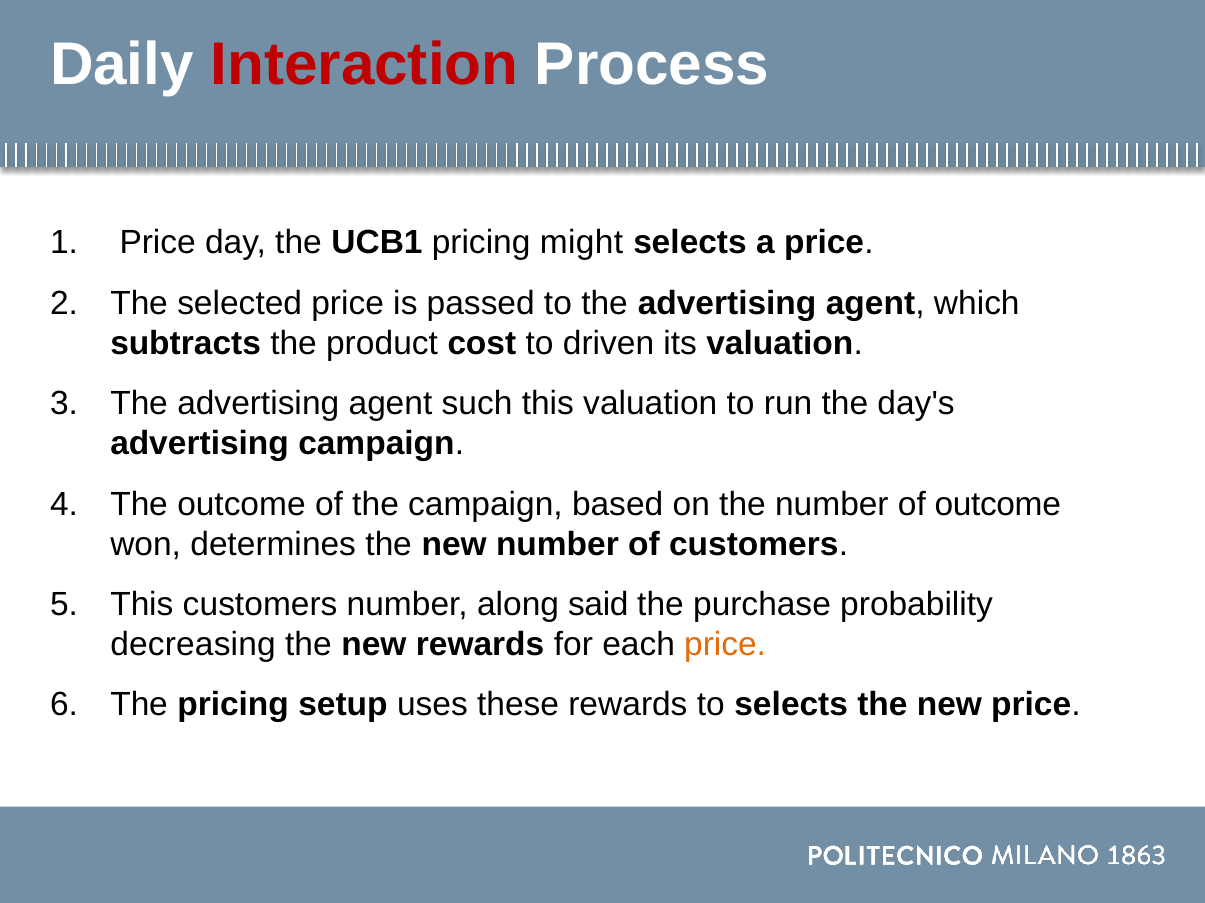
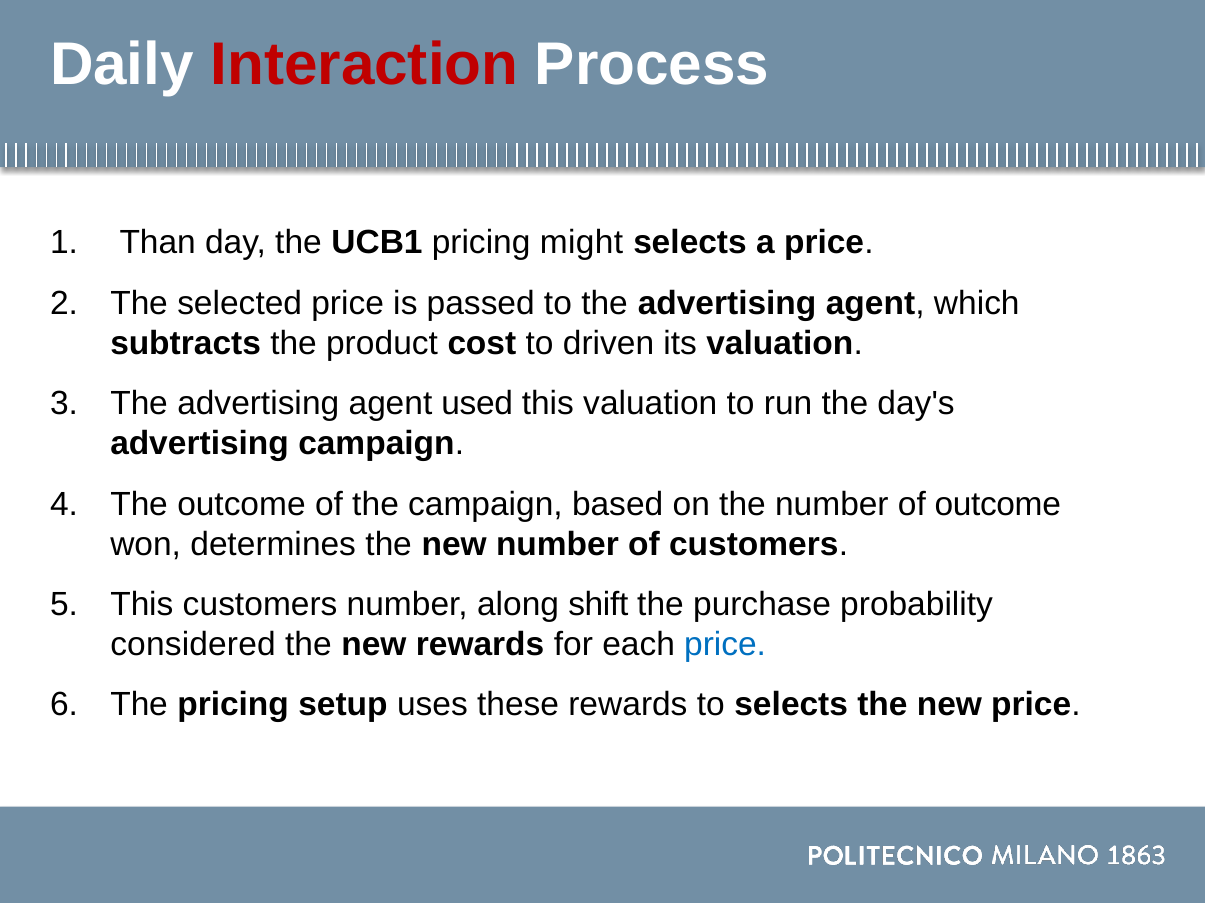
Price: Price -> Than (158, 243)
such: such -> used (477, 404)
said: said -> shift (598, 605)
decreasing: decreasing -> considered (193, 645)
price colour: orange -> blue (725, 645)
